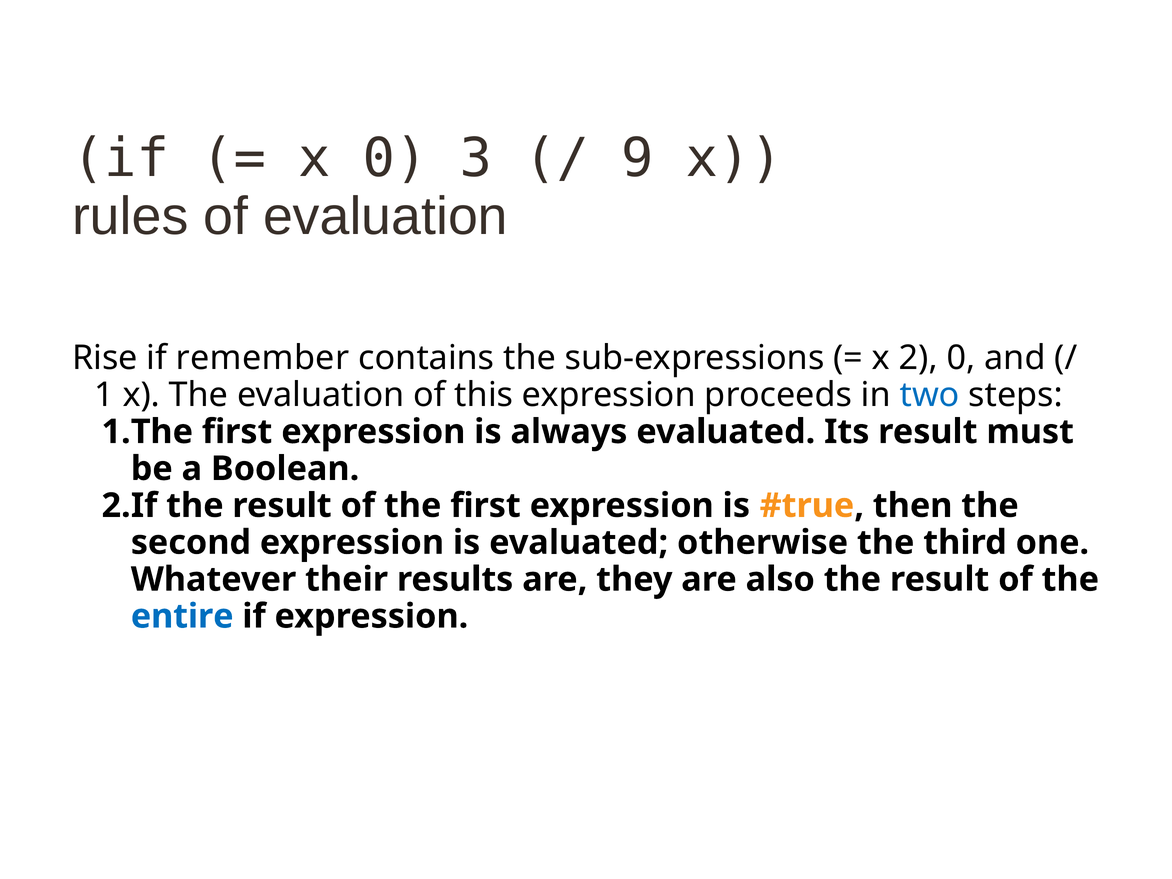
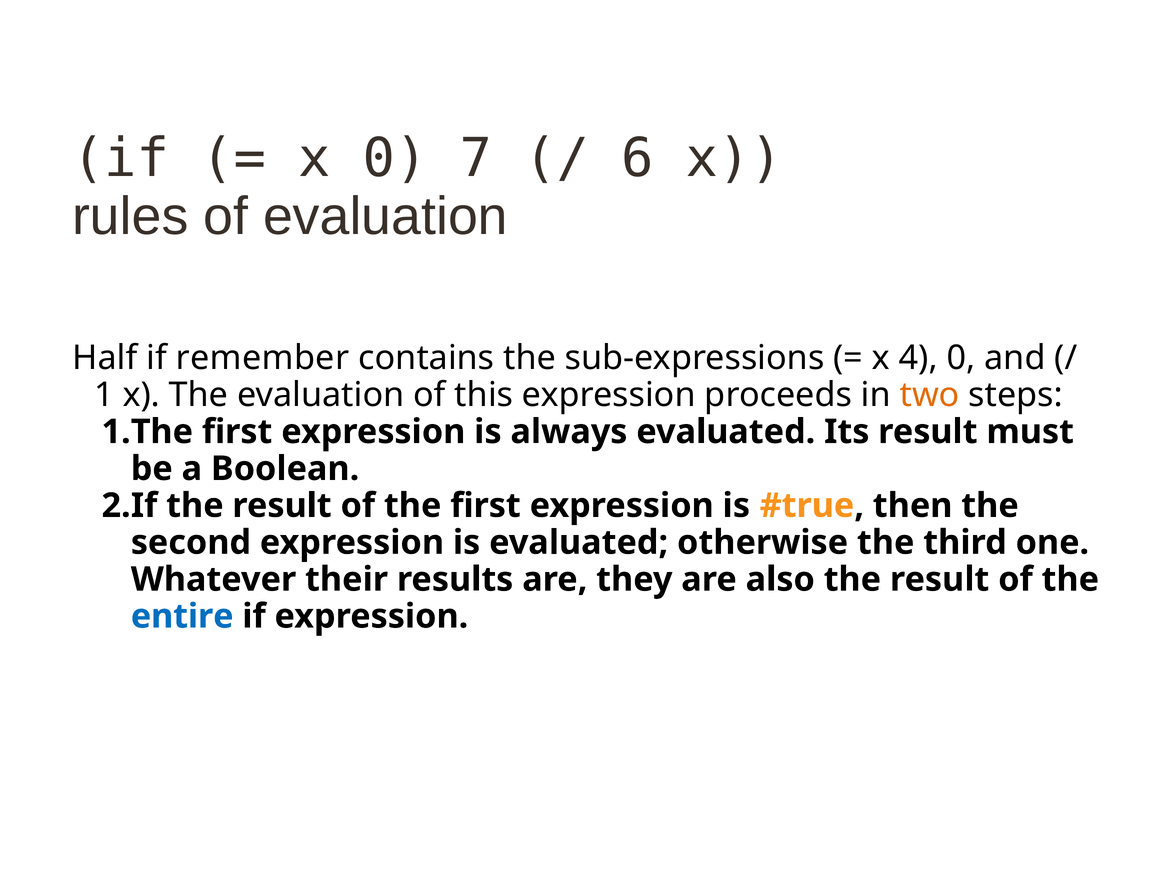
3: 3 -> 7 (476, 158)
9: 9 -> 6 (637, 158)
Rise: Rise -> Half (105, 358)
2: 2 -> 4 (918, 358)
two colour: blue -> orange (930, 395)
